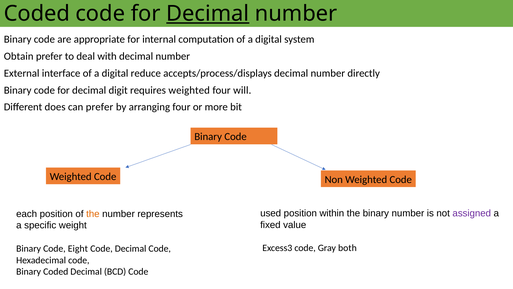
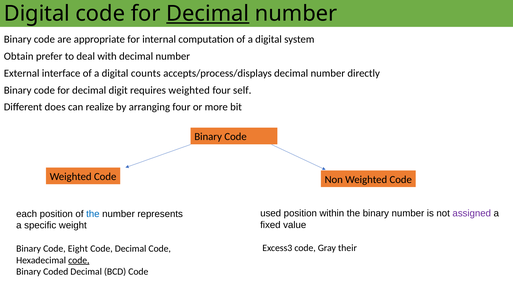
Coded: Coded -> Digital (37, 14)
reduce: reduce -> counts (146, 73)
will: will -> self (242, 90)
can prefer: prefer -> realize (100, 107)
the colour: orange -> blue (93, 214)
both: both -> their (347, 248)
code underline: none -> present (79, 260)
